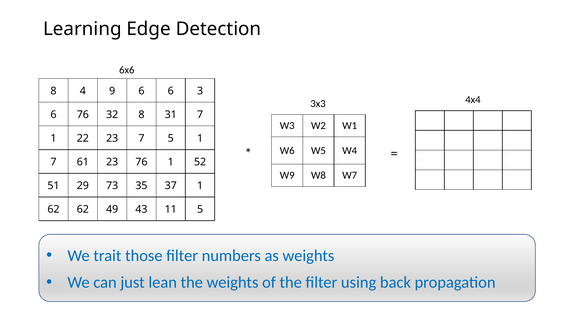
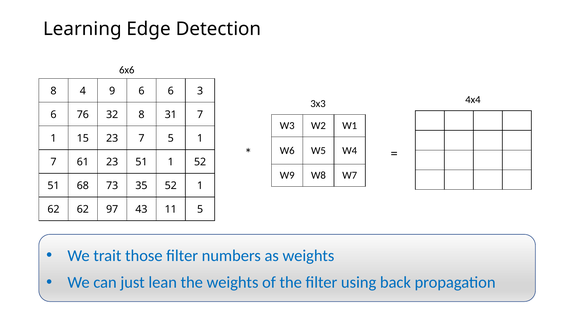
22: 22 -> 15 (83, 138)
23 76: 76 -> 51 (141, 162)
29: 29 -> 68 (83, 186)
35 37: 37 -> 52 (171, 186)
49: 49 -> 97 (112, 209)
